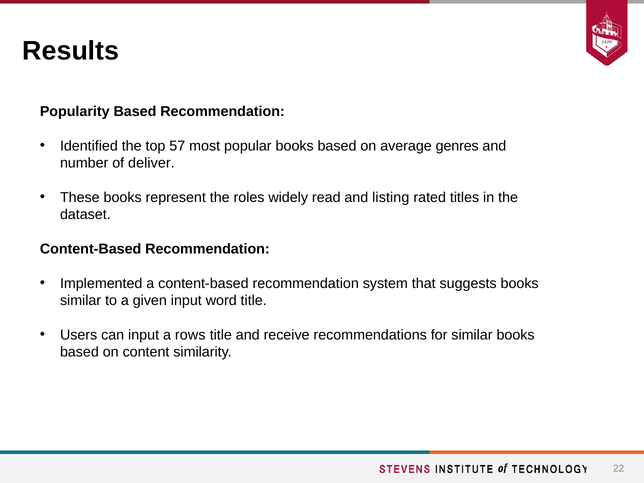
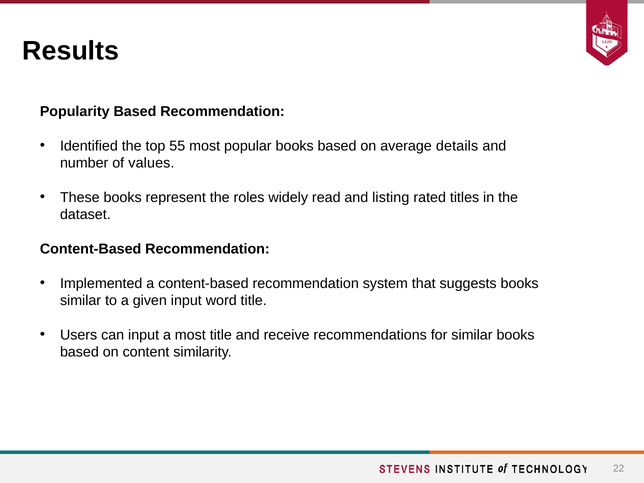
57: 57 -> 55 (177, 146)
genres: genres -> details (457, 146)
deliver: deliver -> values (151, 163)
a rows: rows -> most (190, 335)
